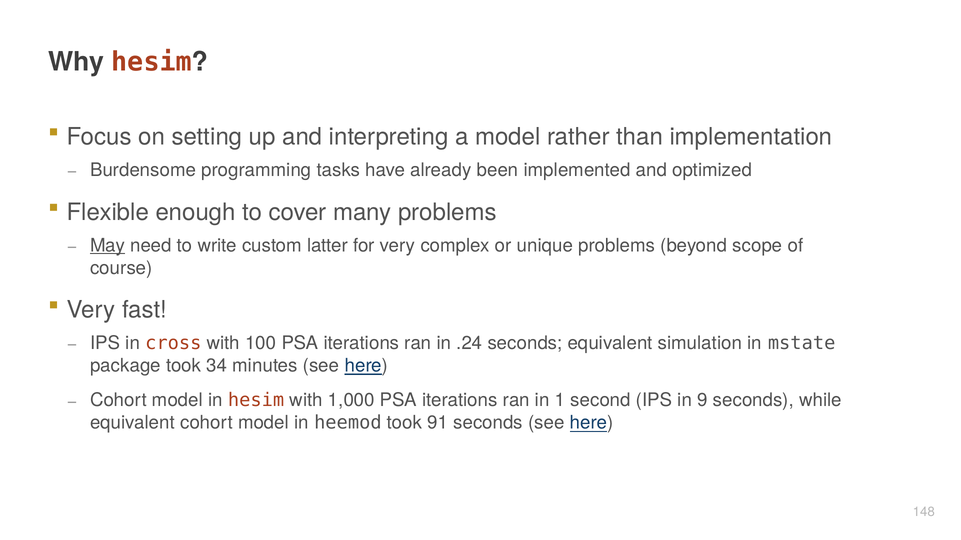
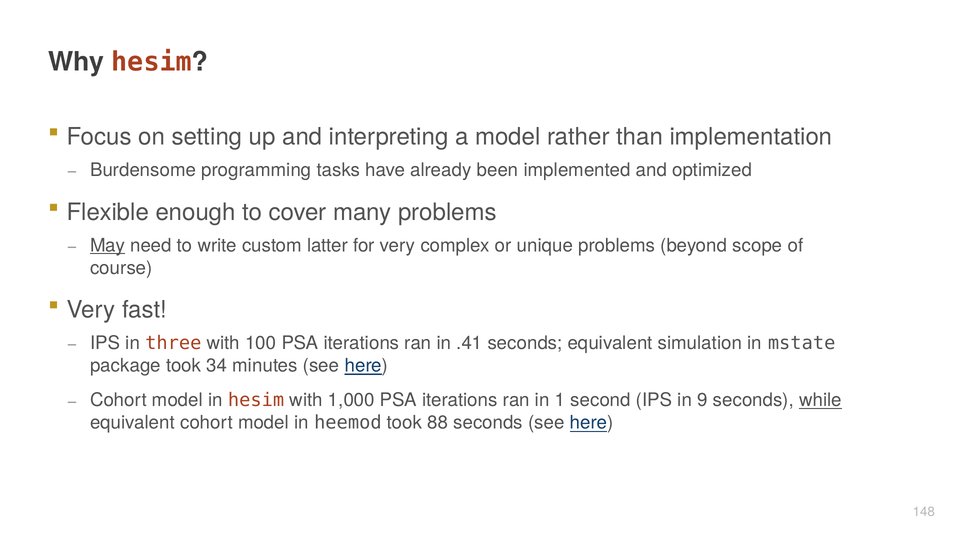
cross: cross -> three (173, 344)
.24: .24 -> .41 (469, 344)
while underline: none -> present (820, 401)
91: 91 -> 88 (438, 423)
